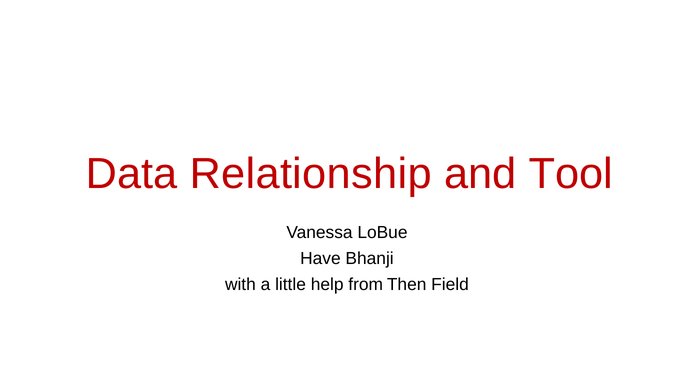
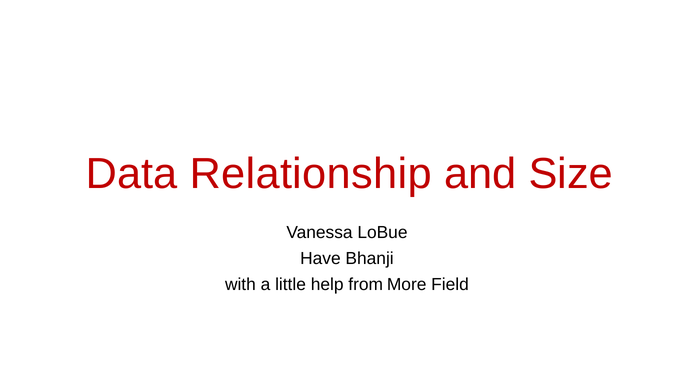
Tool: Tool -> Size (571, 173)
Then: Then -> More (407, 284)
